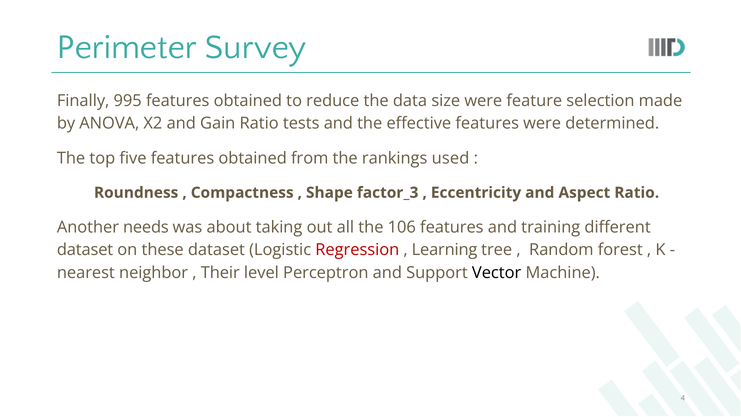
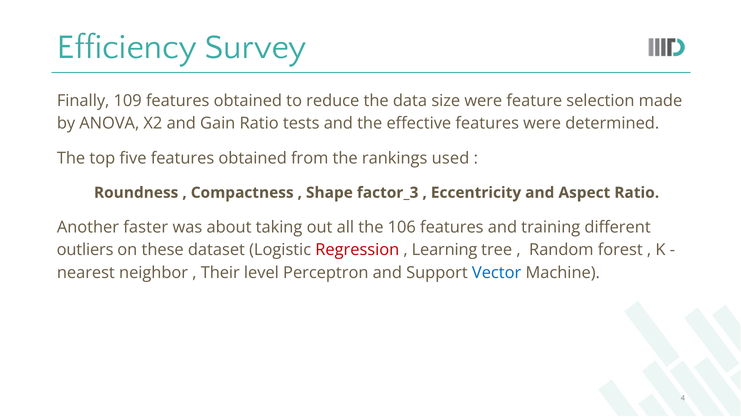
Perimeter: Perimeter -> Efficiency (127, 47)
995: 995 -> 109 (128, 101)
needs: needs -> faster (146, 227)
dataset: dataset -> outliers (85, 250)
Vector colour: black -> blue (497, 272)
